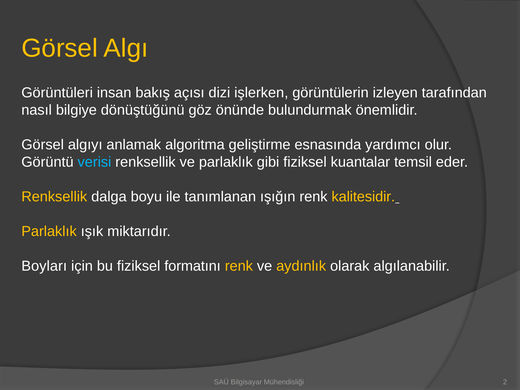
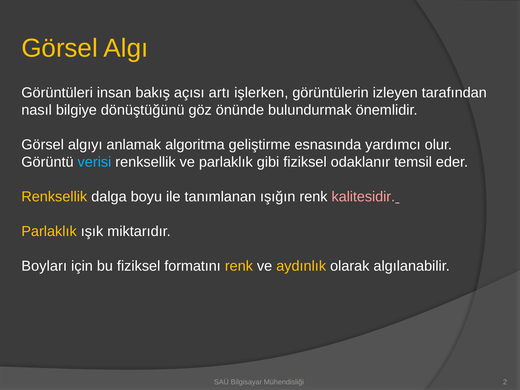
dizi: dizi -> artı (219, 93)
kuantalar: kuantalar -> odaklanır (360, 162)
kalitesidir colour: yellow -> pink (363, 197)
